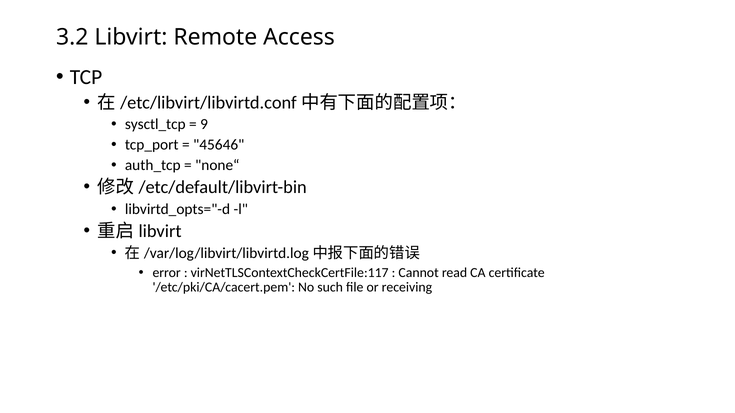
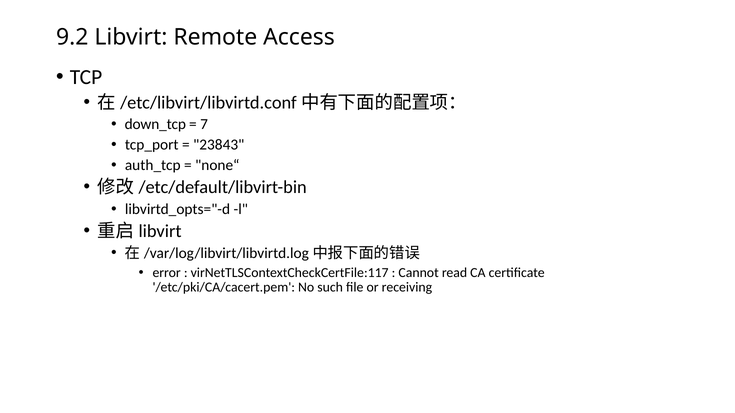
3.2: 3.2 -> 9.2 (72, 37)
sysctl_tcp: sysctl_tcp -> down_tcp (155, 125)
9: 9 -> 7 (204, 125)
45646: 45646 -> 23843 (219, 145)
